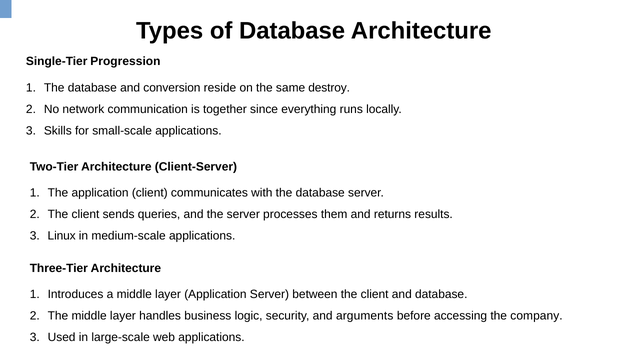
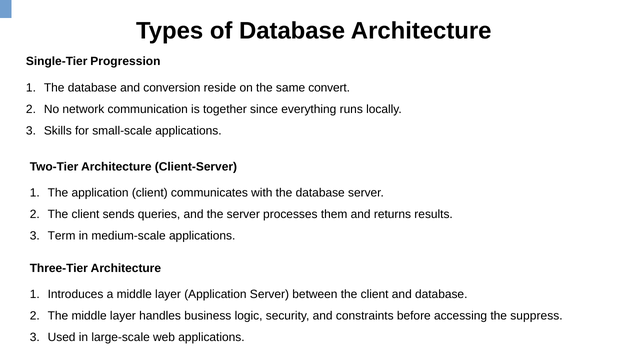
destroy: destroy -> convert (329, 88)
Linux: Linux -> Term (62, 236)
arguments: arguments -> constraints (365, 316)
company: company -> suppress (536, 316)
